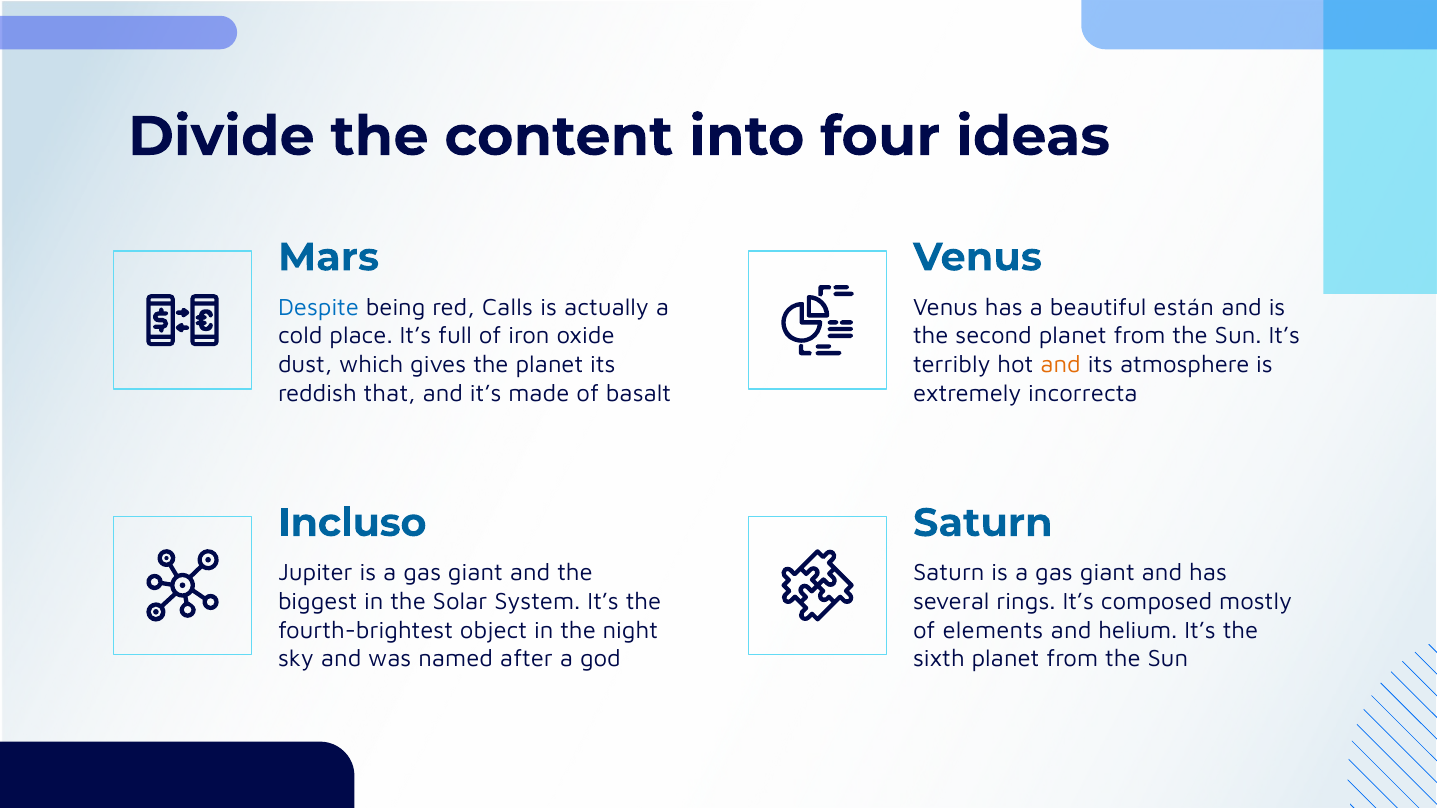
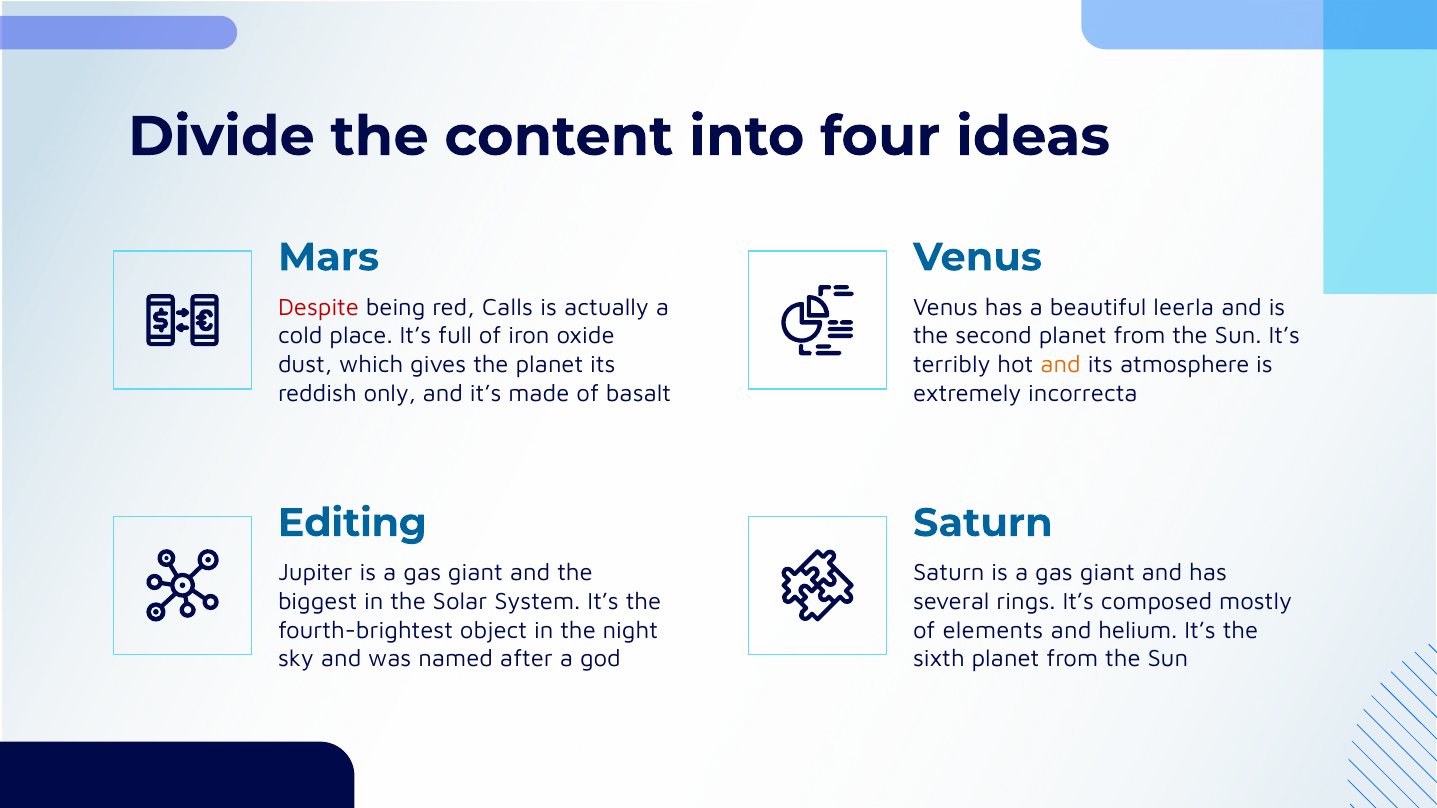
Despite colour: blue -> red (318, 307)
están: están -> leerla (1184, 307)
that: that -> only (390, 394)
Incluso: Incluso -> Editing (352, 523)
